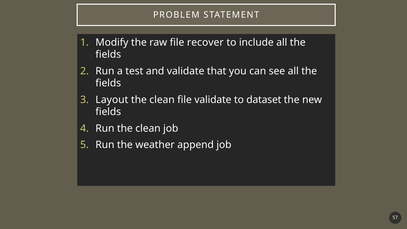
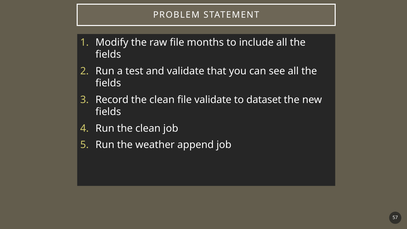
recover: recover -> months (205, 42)
Layout: Layout -> Record (112, 100)
